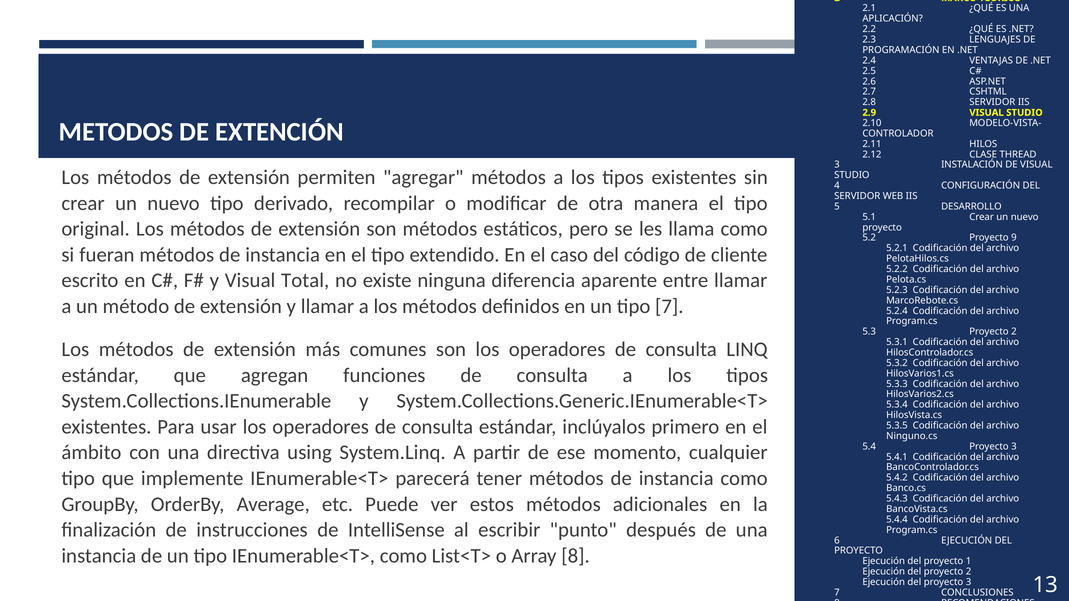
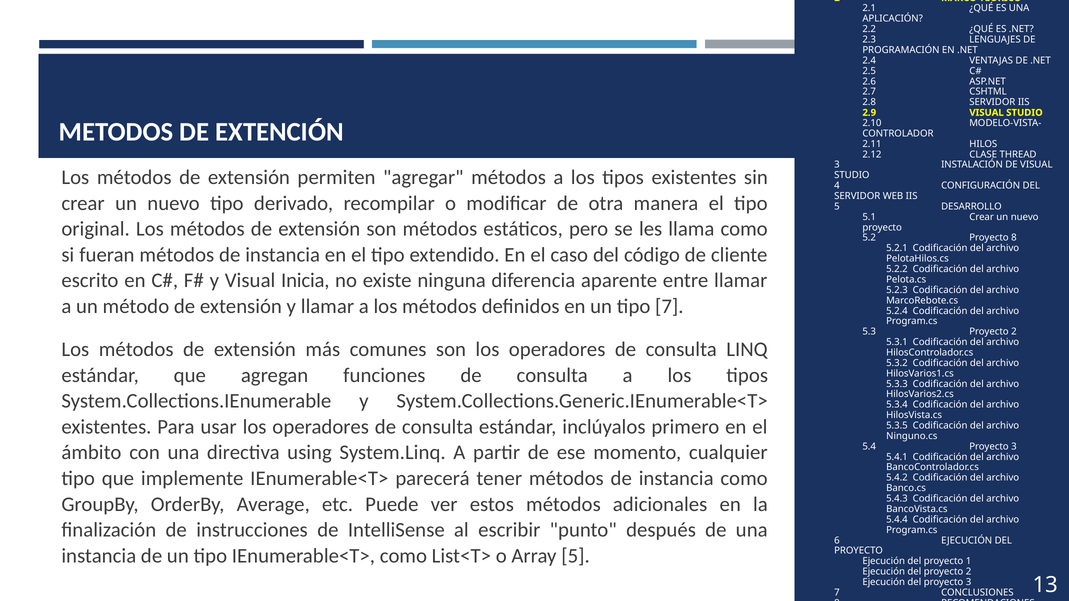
Proyecto 9: 9 -> 8 (1014, 238)
Total: Total -> Inicia (305, 281)
Array 8: 8 -> 5 (576, 556)
